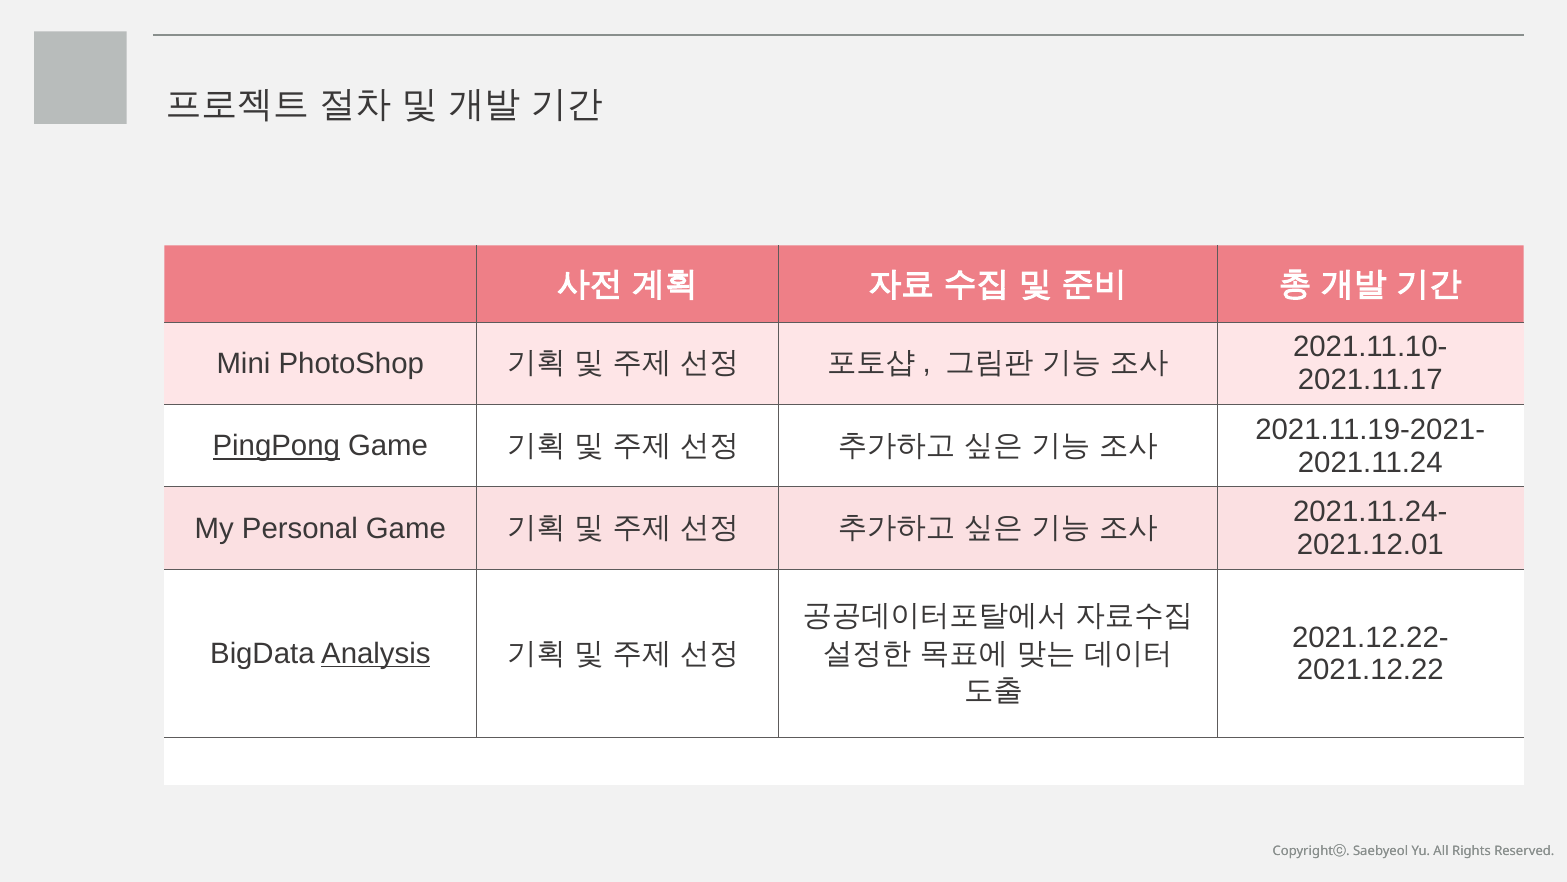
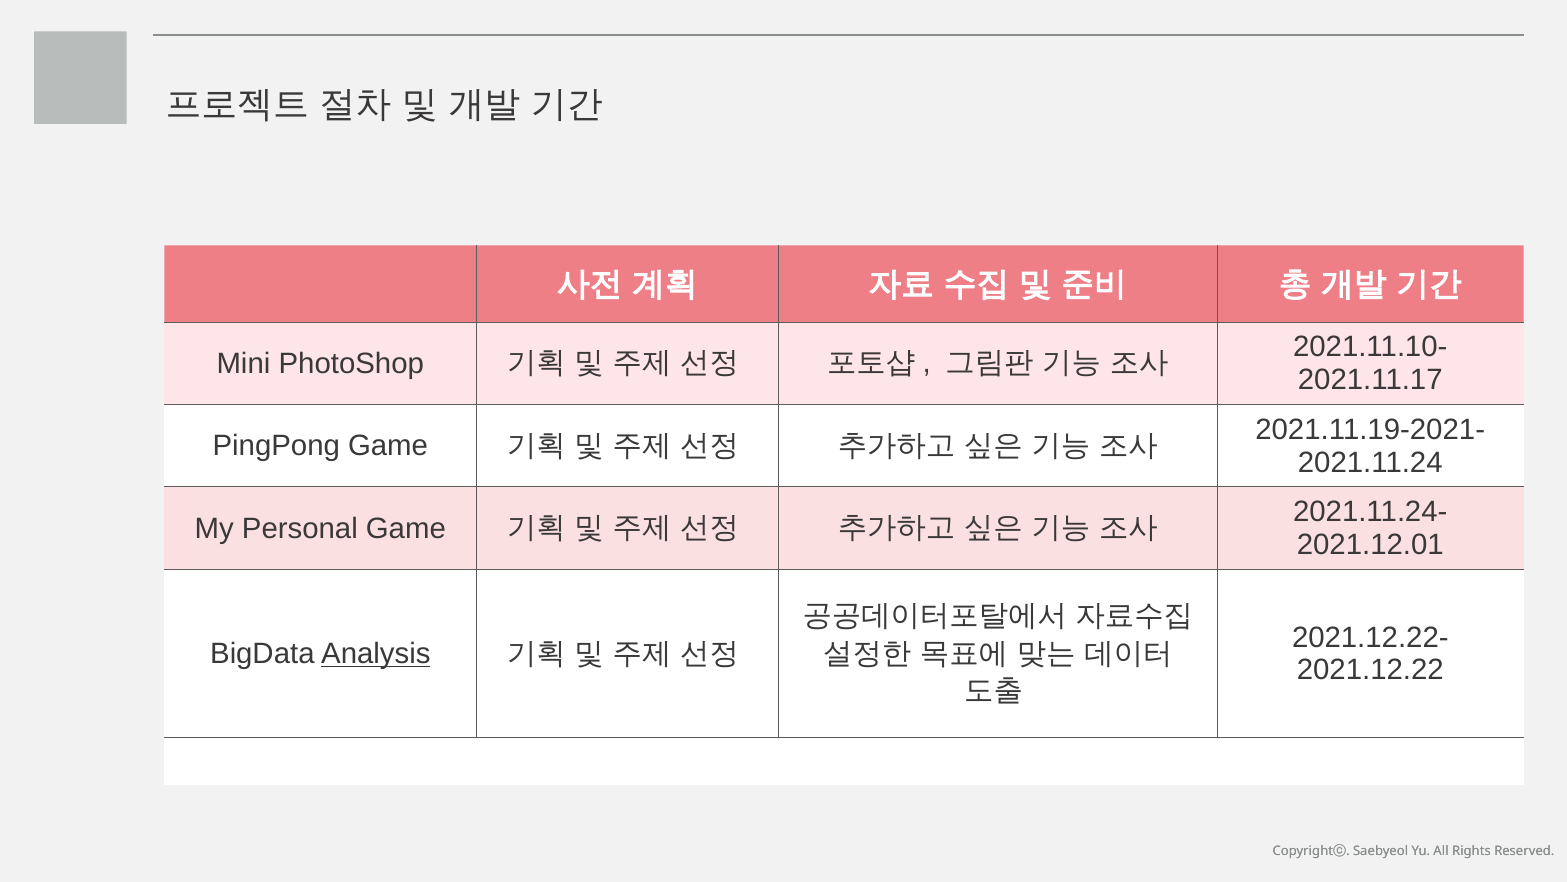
PingPong underline: present -> none (276, 446)
